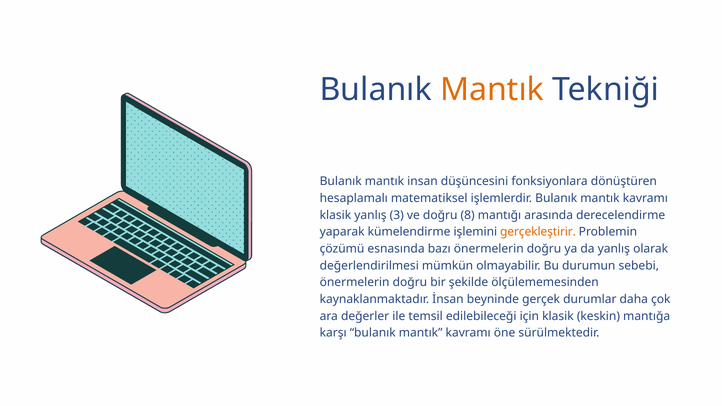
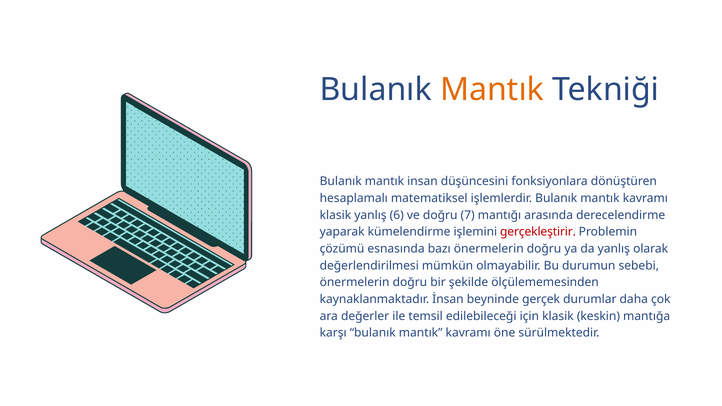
3: 3 -> 6 (397, 215)
8: 8 -> 7 (468, 215)
gerçekleştirir colour: orange -> red (538, 232)
